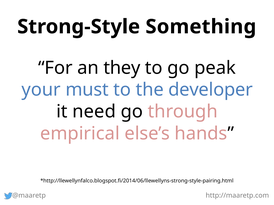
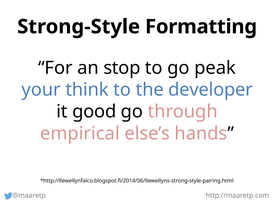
Something: Something -> Formatting (201, 27)
they: they -> stop (122, 68)
must: must -> think (87, 90)
need: need -> good (94, 112)
